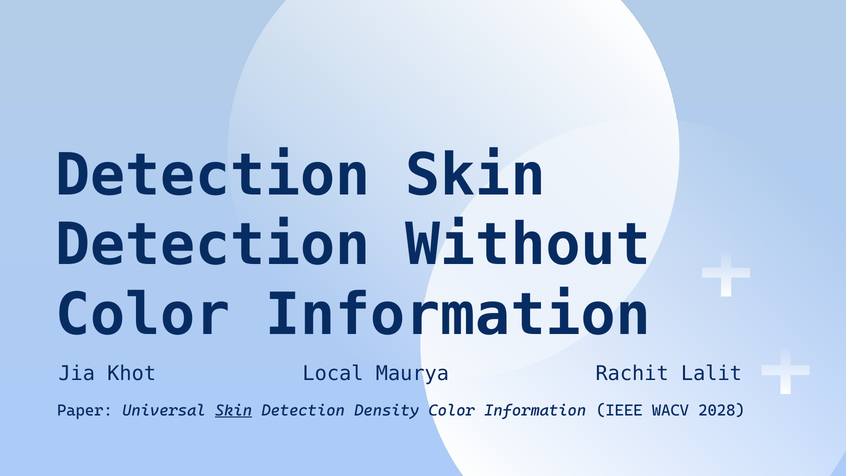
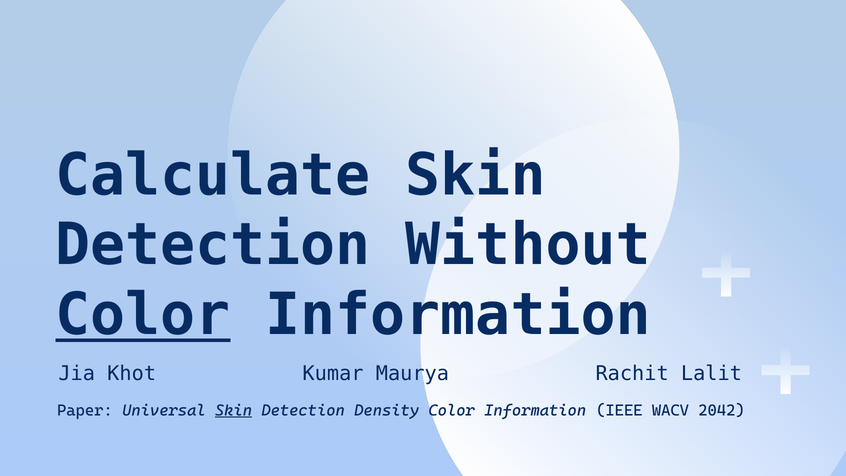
Detection: Detection -> Calculate (213, 175)
Color underline: none -> present (143, 315)
Local: Local -> Kumar (333, 373)
2028: 2028 -> 2042 (722, 410)
